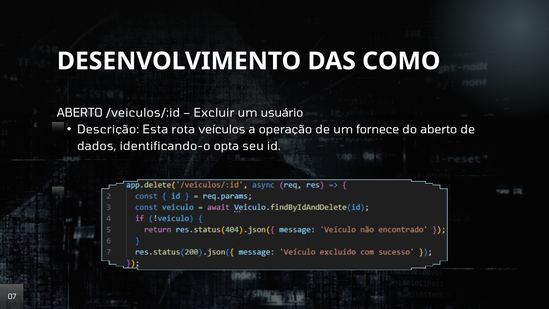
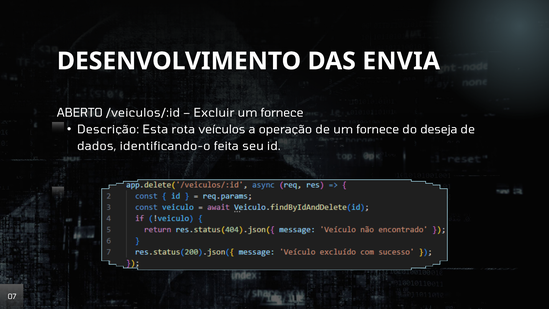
COMO: COMO -> ENVIA (401, 61)
Excluir um usuário: usuário -> fornece (282, 113)
do aberto: aberto -> deseja (439, 129)
opta: opta -> feita (226, 146)
